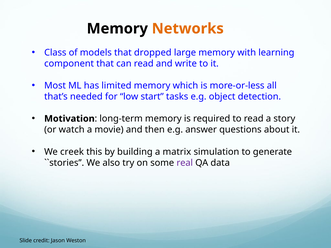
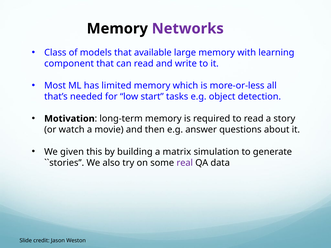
Networks colour: orange -> purple (188, 29)
dropped: dropped -> available (153, 53)
creek: creek -> given (72, 152)
